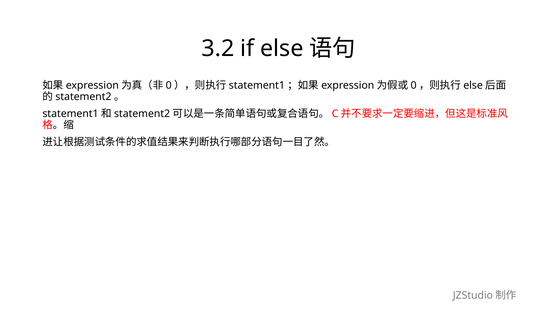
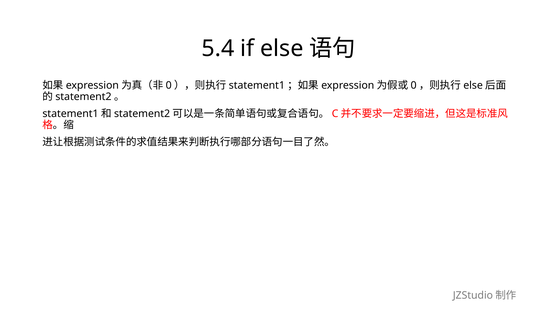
3.2: 3.2 -> 5.4 (218, 48)
